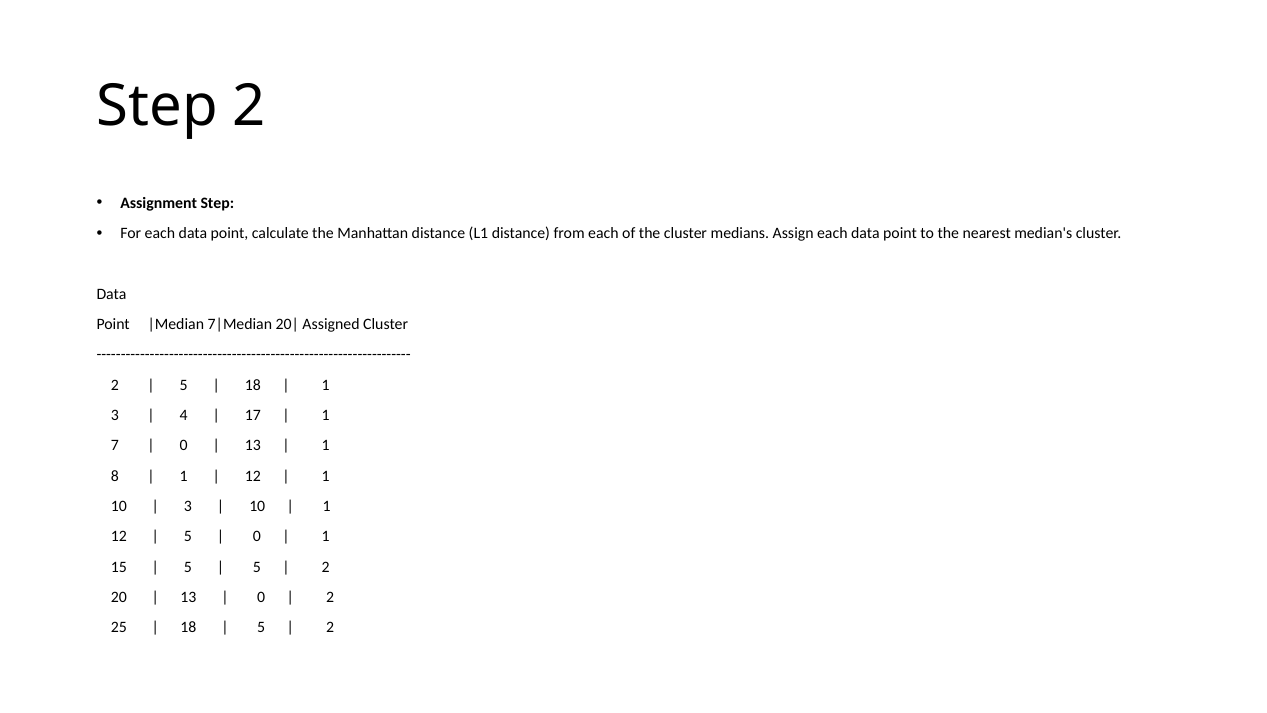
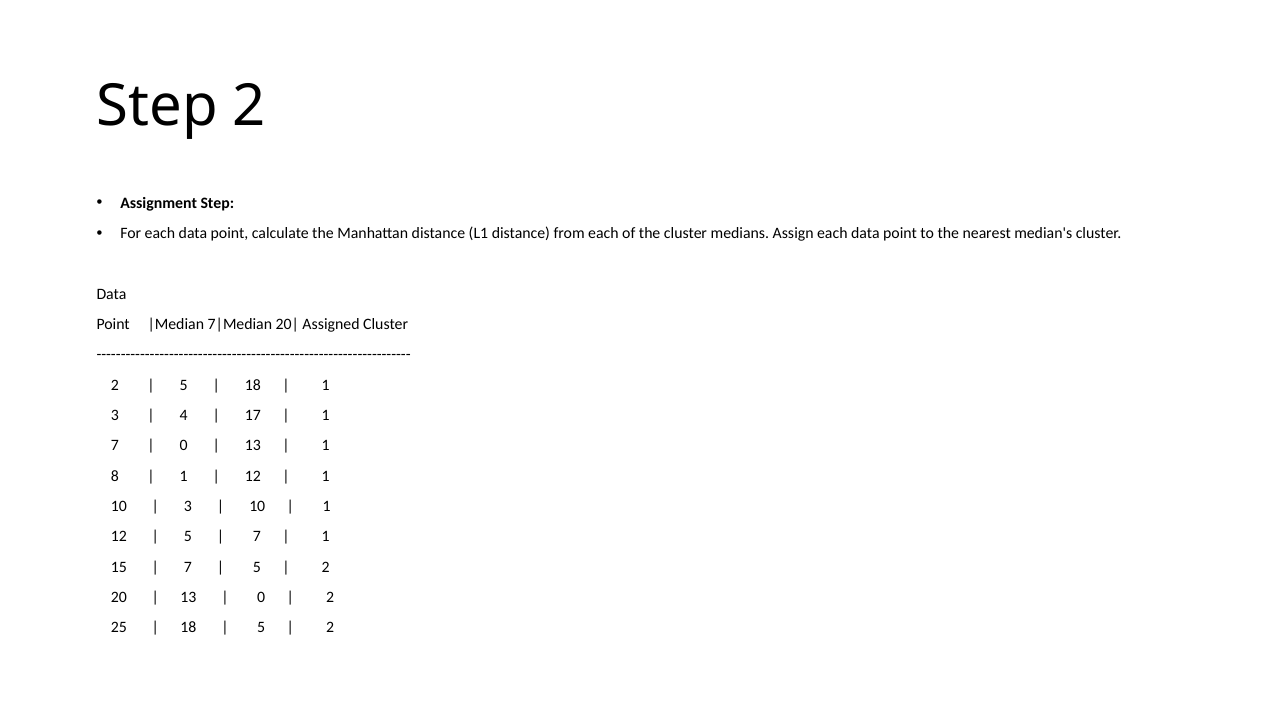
0: 0 -> 7 (257, 536)
5: 5 -> 7 (188, 567)
